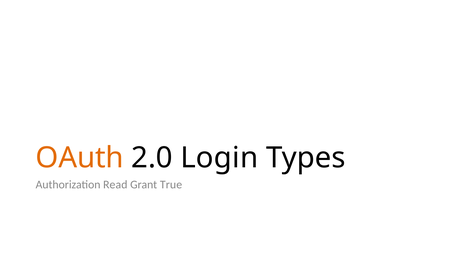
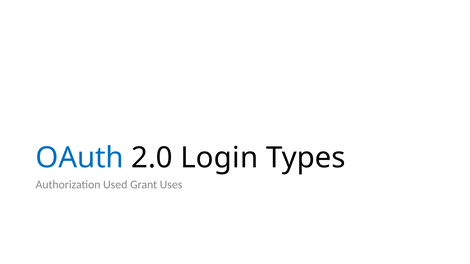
OAuth colour: orange -> blue (80, 158)
Read: Read -> Used (115, 185)
True: True -> Uses (171, 185)
